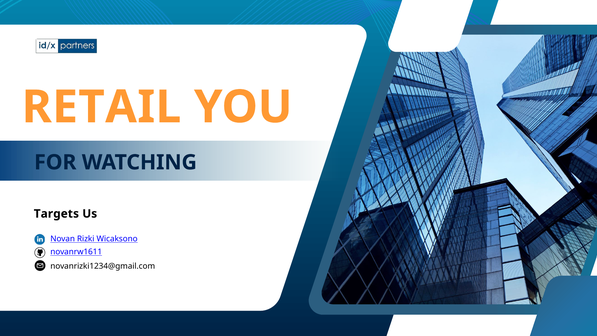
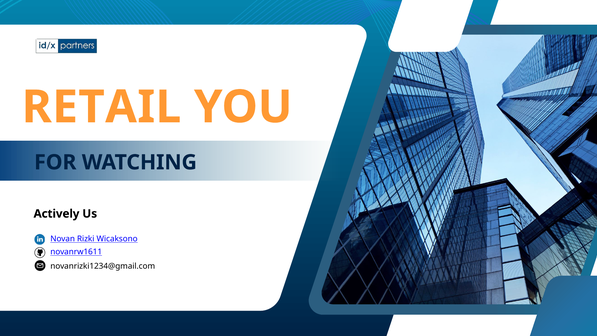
Targets: Targets -> Actively (56, 214)
